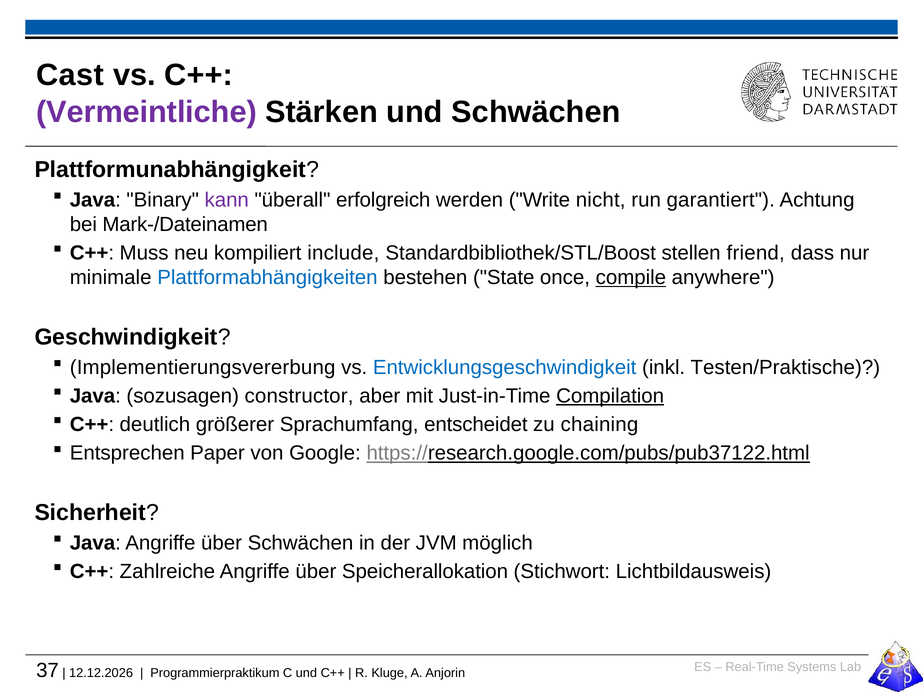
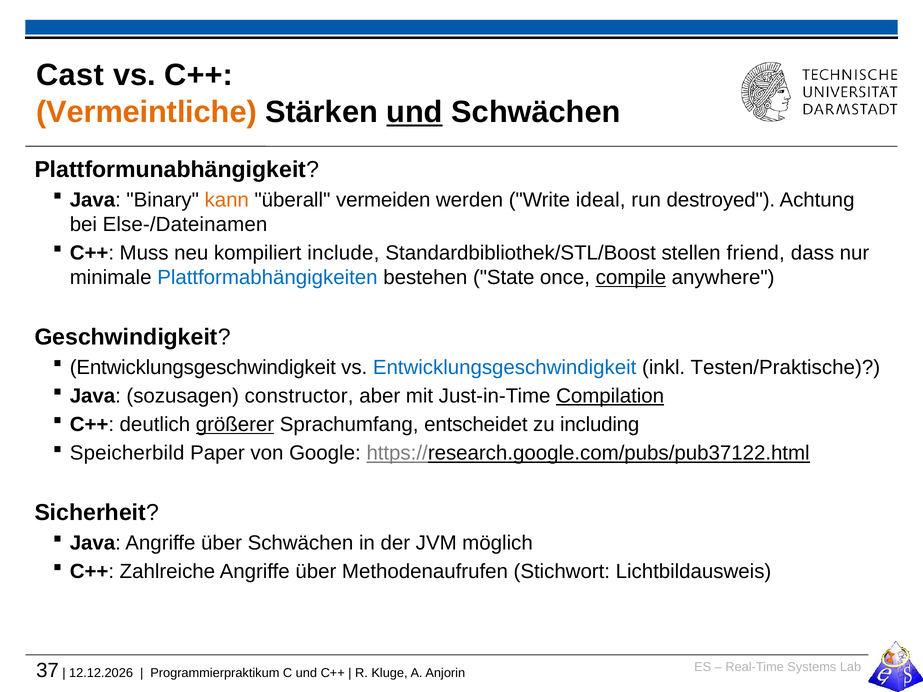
Vermeintliche colour: purple -> orange (147, 112)
und underline: none -> present (415, 112)
kann colour: purple -> orange (227, 200)
erfolgreich: erfolgreich -> vermeiden (383, 200)
nicht: nicht -> ideal (601, 200)
garantiert: garantiert -> destroyed (721, 200)
Mark-/Dateinamen: Mark-/Dateinamen -> Else-/Dateinamen (185, 224)
Implementierungsvererbung: Implementierungsvererbung -> Entwicklungsgeschwindigkeit (203, 367)
größerer underline: none -> present (235, 425)
chaining: chaining -> including (600, 425)
Entsprechen: Entsprechen -> Speicherbild (127, 453)
Speicherallokation: Speicherallokation -> Methodenaufrufen (425, 572)
